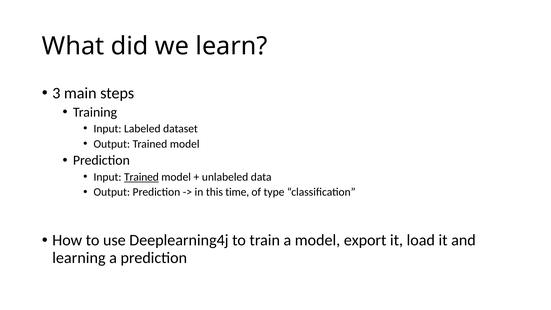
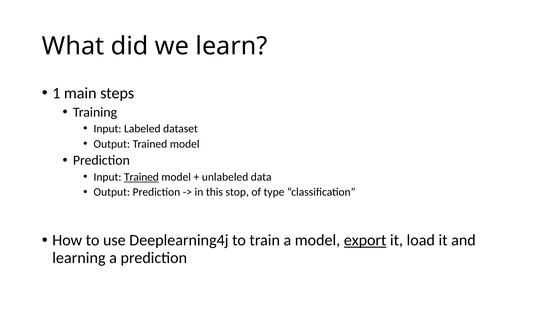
3: 3 -> 1 (56, 93)
time: time -> stop (237, 192)
export underline: none -> present (365, 240)
